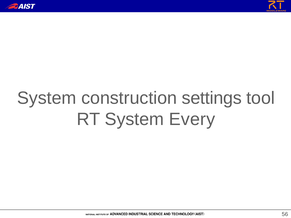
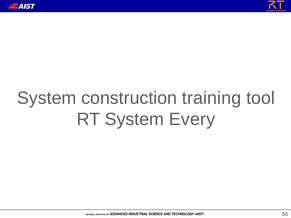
settings: settings -> training (212, 98)
